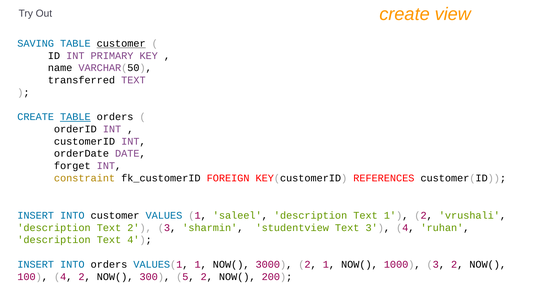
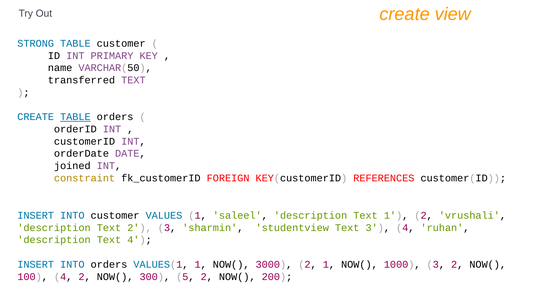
SAVING: SAVING -> STRONG (36, 43)
customer underline: present -> none (121, 43)
forget: forget -> joined (72, 166)
